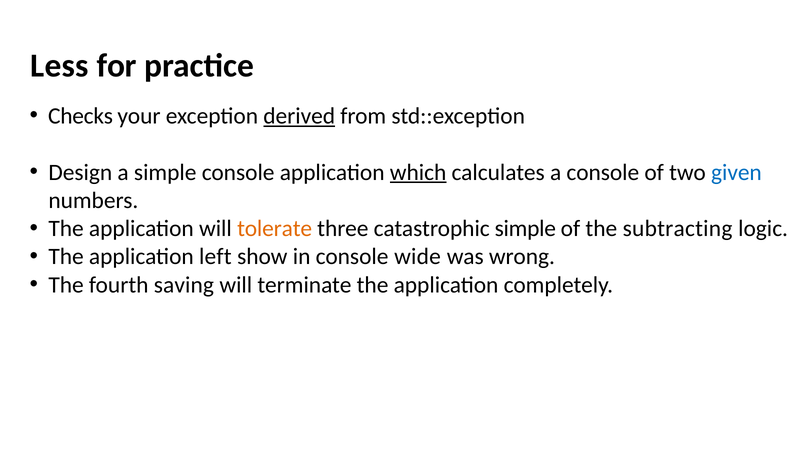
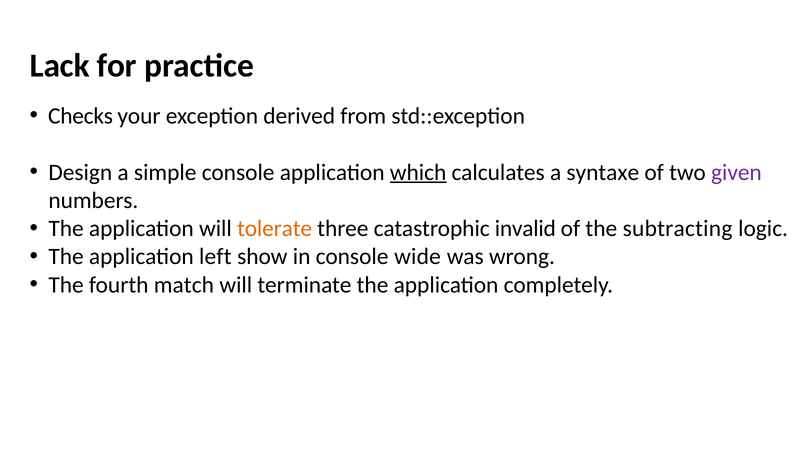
Less: Less -> Lack (60, 65)
derived underline: present -> none (299, 116)
a console: console -> syntaxe (603, 172)
given colour: blue -> purple (736, 172)
catastrophic simple: simple -> invalid (525, 228)
saving: saving -> match (184, 285)
